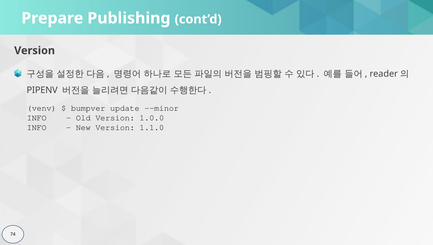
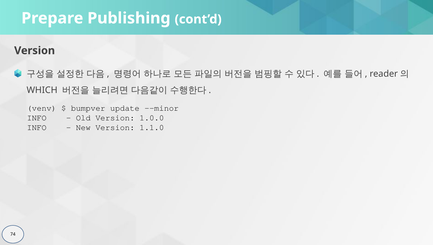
PIPENV: PIPENV -> WHICH (42, 90)
